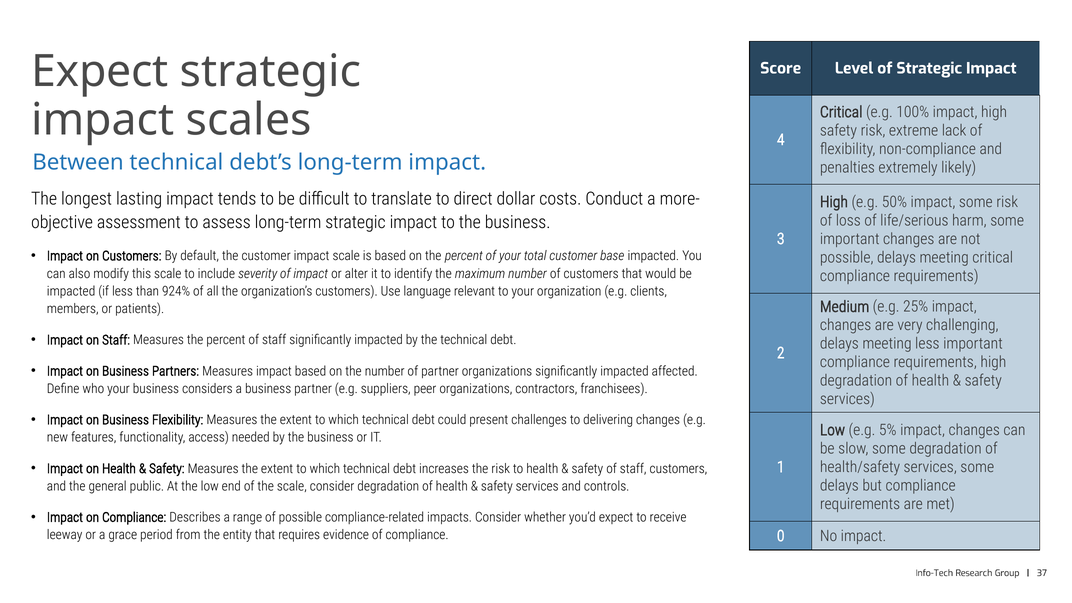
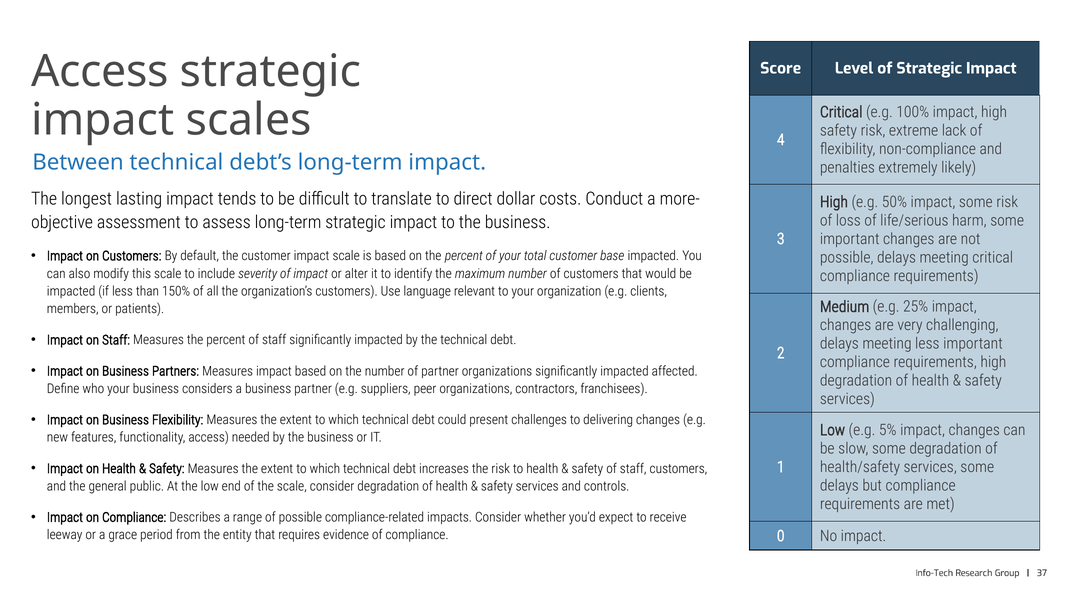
Expect: Expect -> Access (100, 72)
924%: 924% -> 150% (176, 291)
